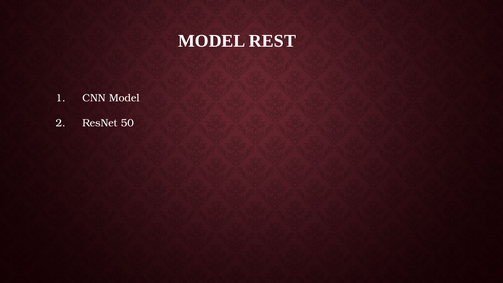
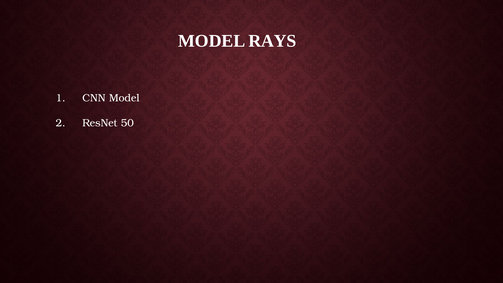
REST: REST -> RAYS (273, 41)
